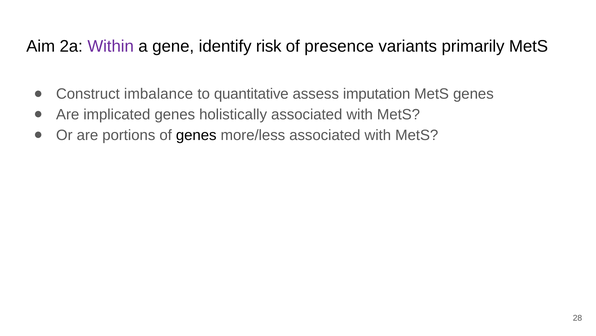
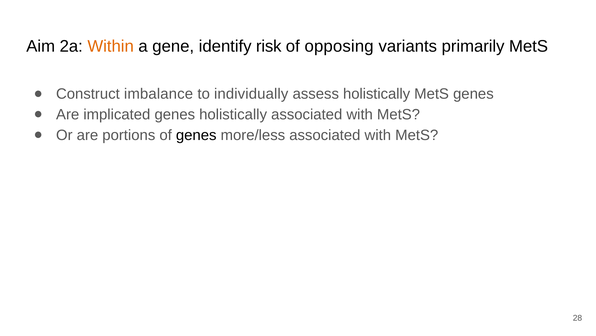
Within colour: purple -> orange (111, 46)
presence: presence -> opposing (339, 46)
quantitative: quantitative -> individually (251, 94)
assess imputation: imputation -> holistically (377, 94)
